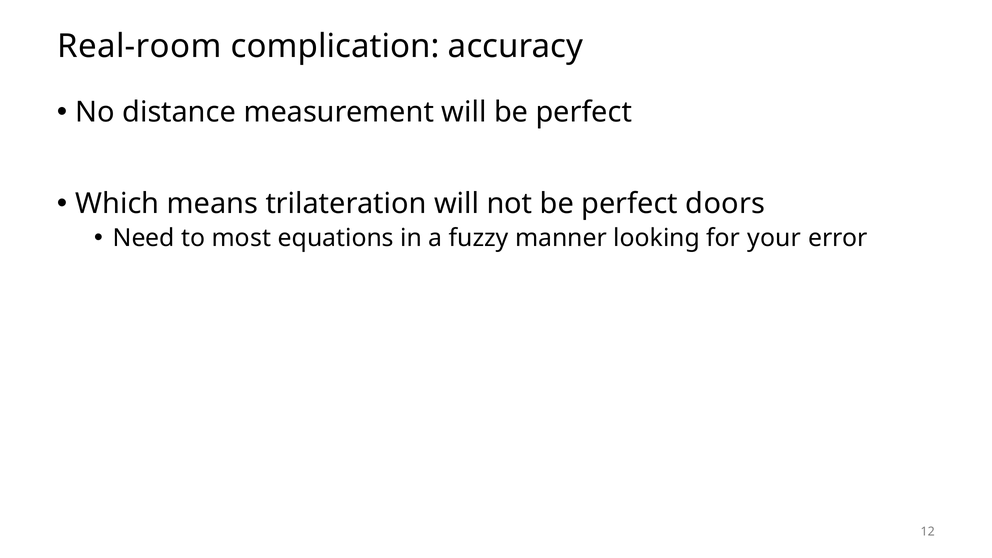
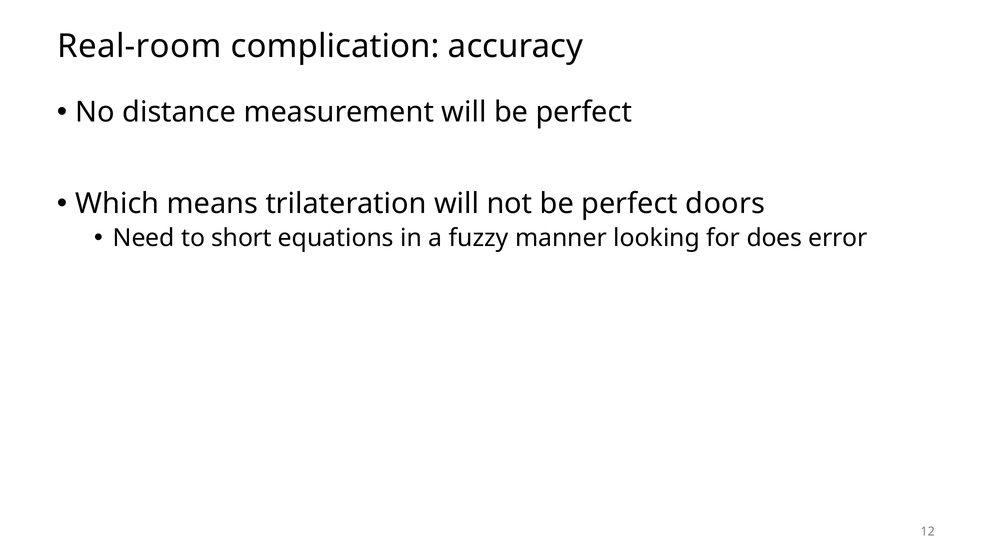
most: most -> short (242, 238)
your: your -> does (774, 238)
